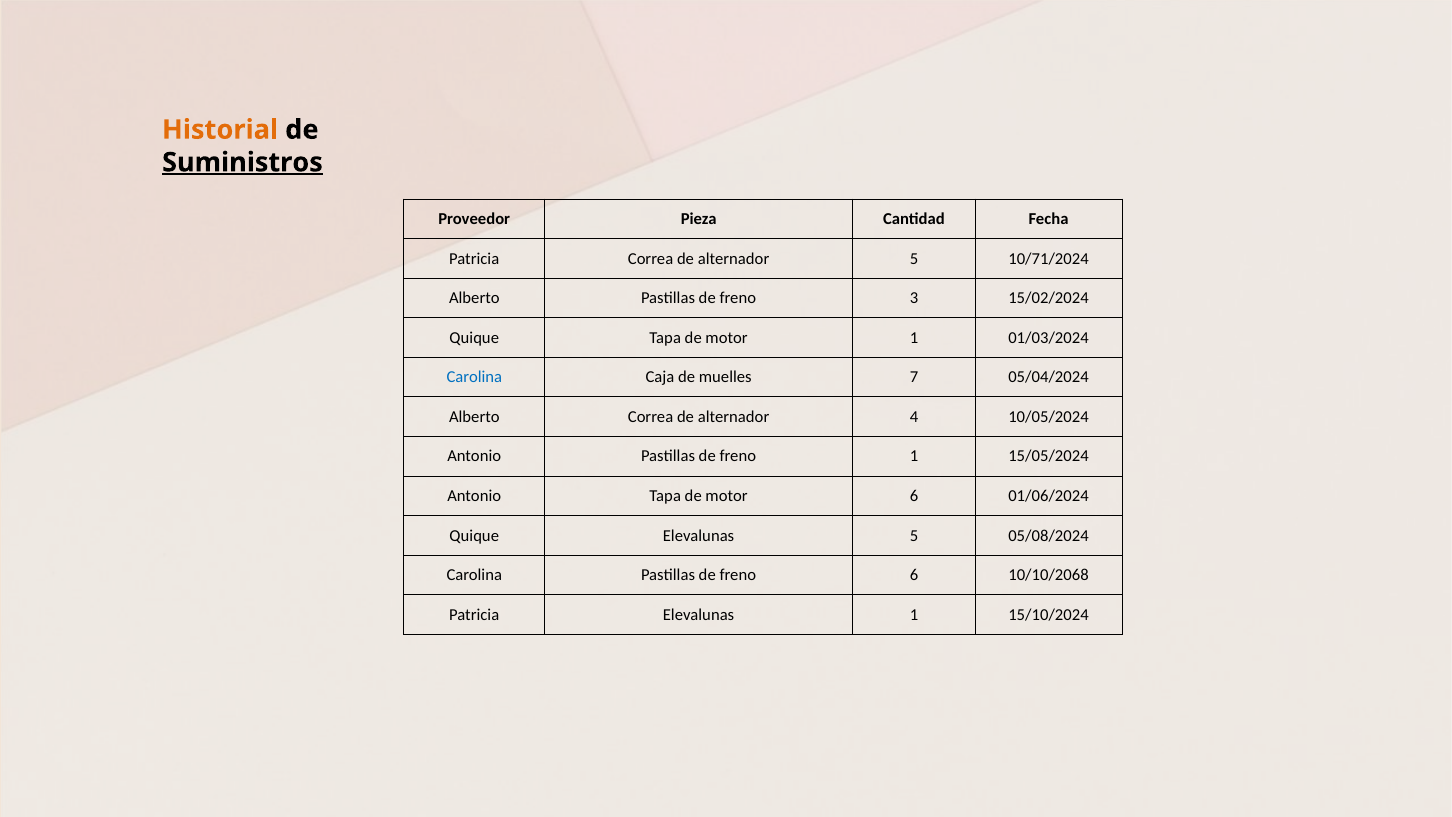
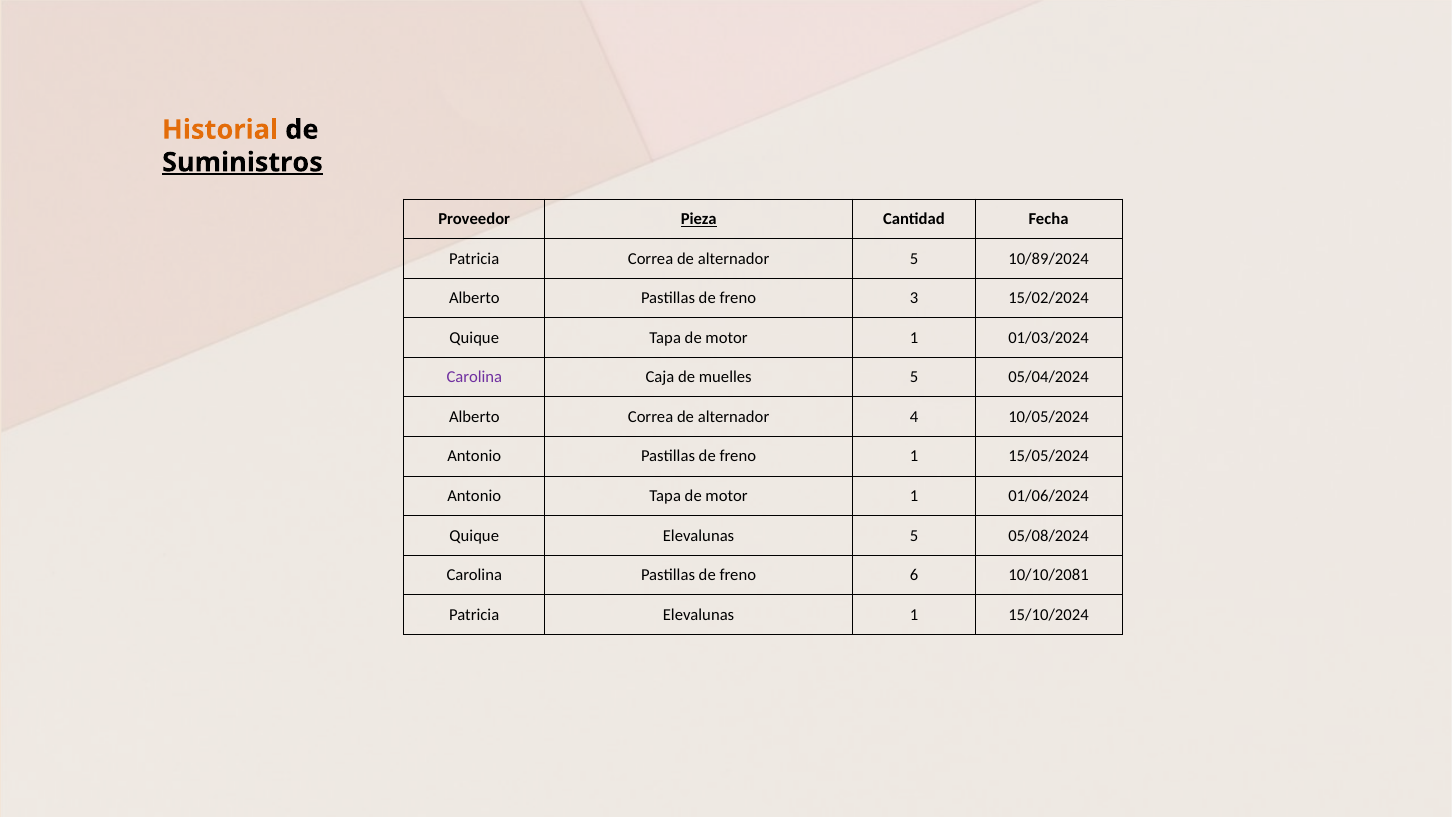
Pieza underline: none -> present (699, 219)
10/71/2024: 10/71/2024 -> 10/89/2024 (1049, 258)
Carolina colour: blue -> purple (474, 377)
muelles 7: 7 -> 5 (914, 377)
6: 6 -> 1 (914, 496)
10/10/2068: 10/10/2068 -> 10/10/2081 (1049, 575)
